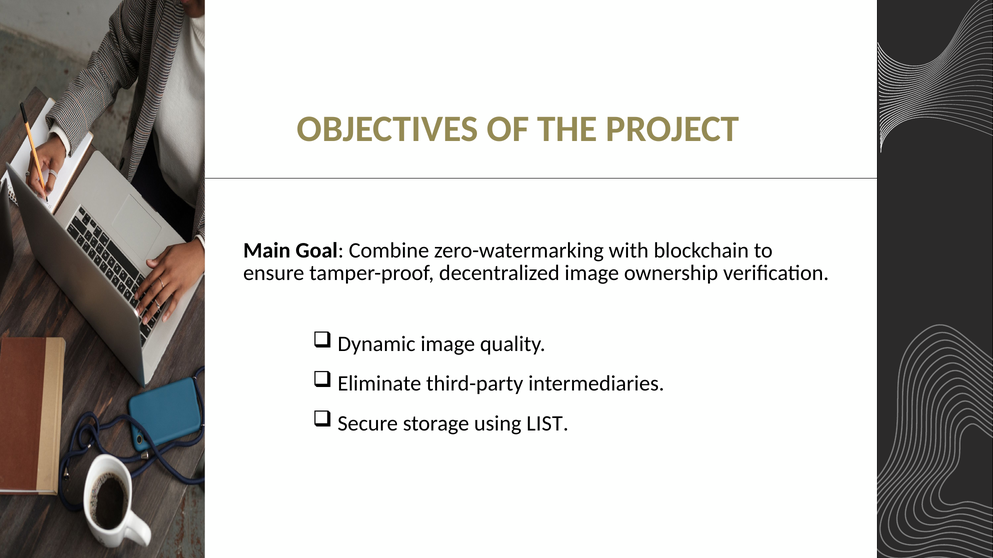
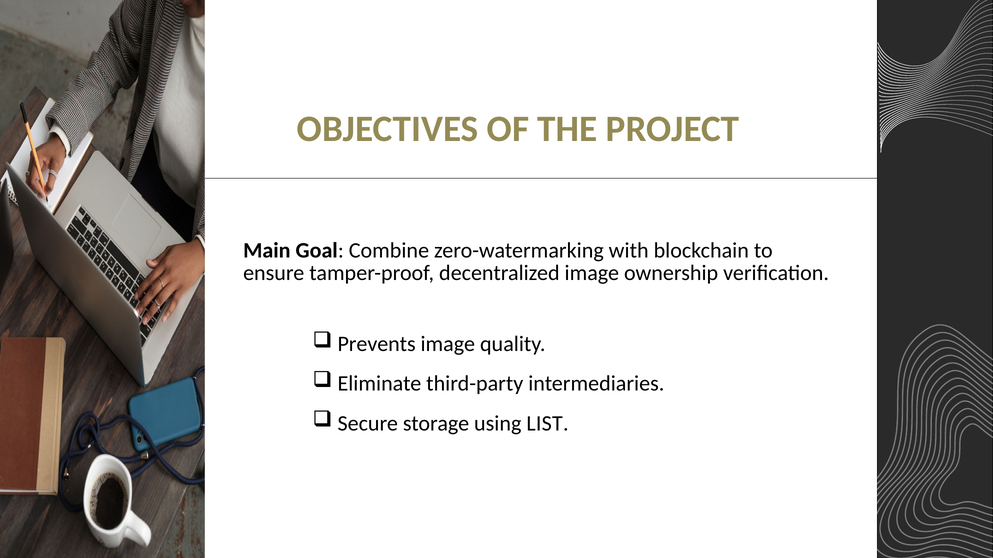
Dynamic: Dynamic -> Prevents (377, 344)
